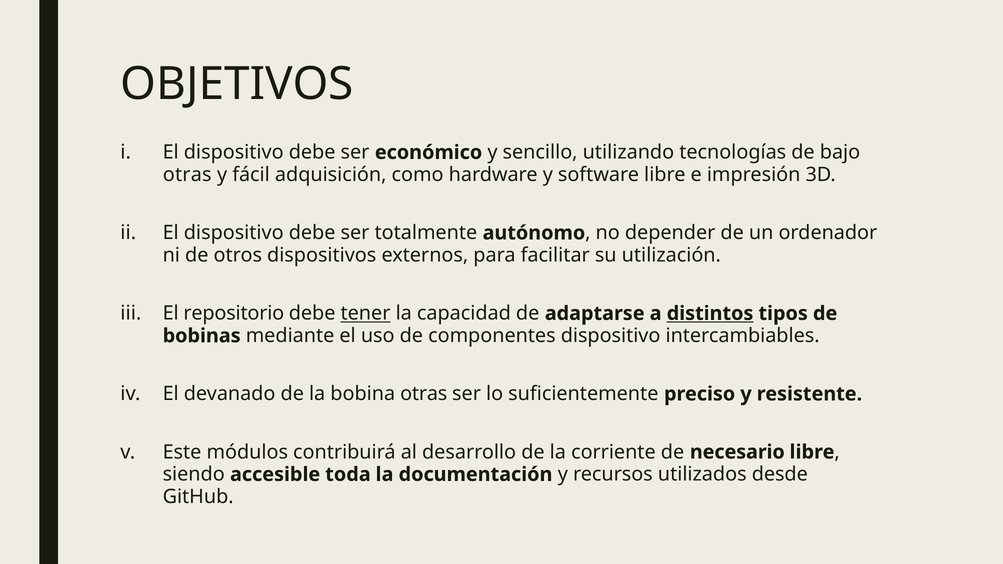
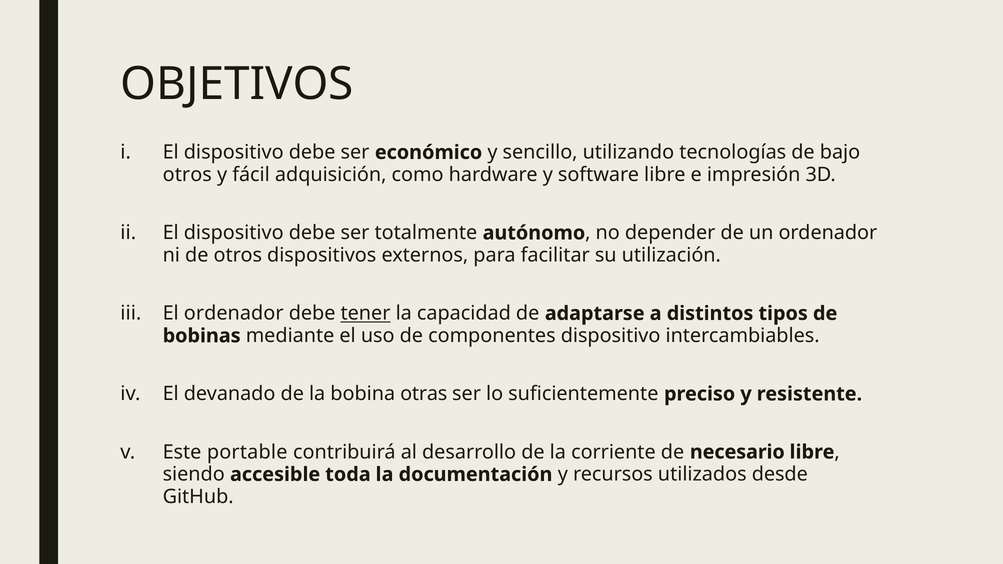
otras: otras -> otros (187, 175)
El repositorio: repositorio -> ordenador (234, 314)
distintos underline: present -> none (710, 314)
módulos: módulos -> portable (247, 452)
